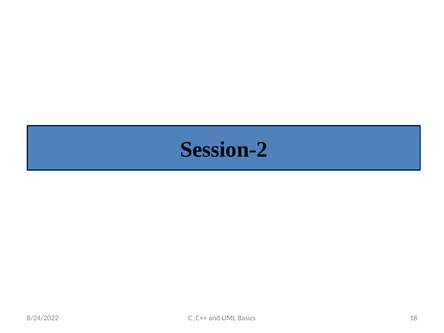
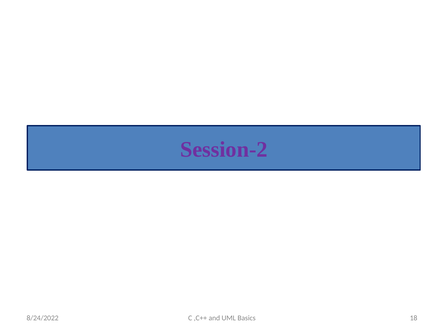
Session-2 colour: black -> purple (224, 149)
